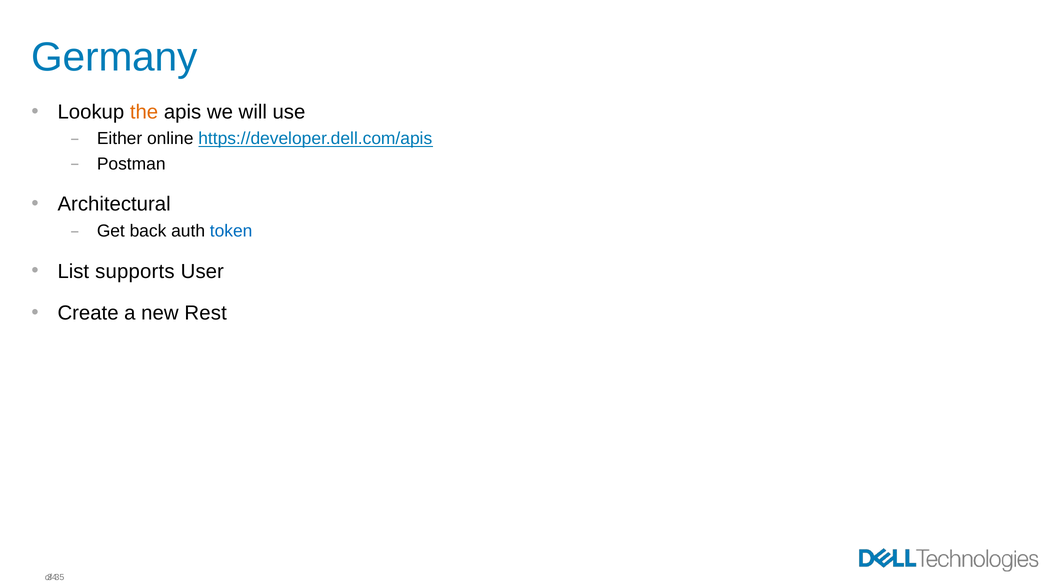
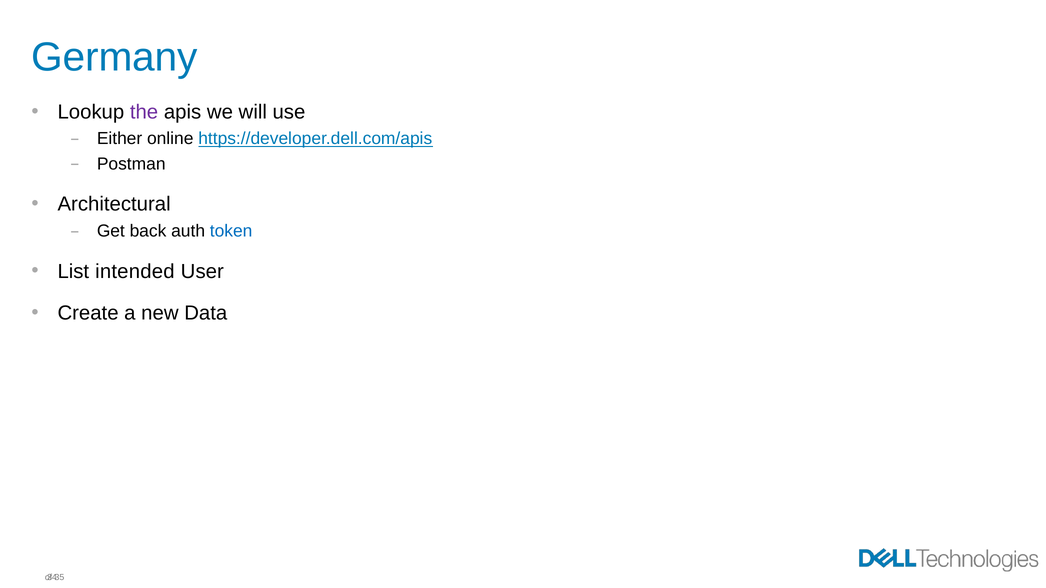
the colour: orange -> purple (144, 112)
supports: supports -> intended (135, 272)
Rest: Rest -> Data (206, 313)
